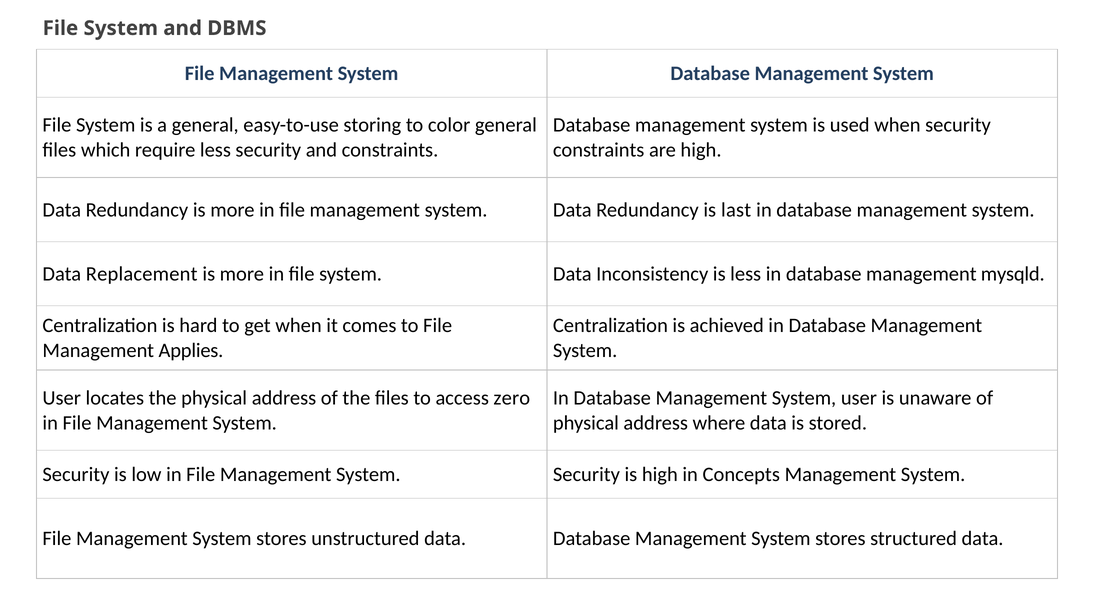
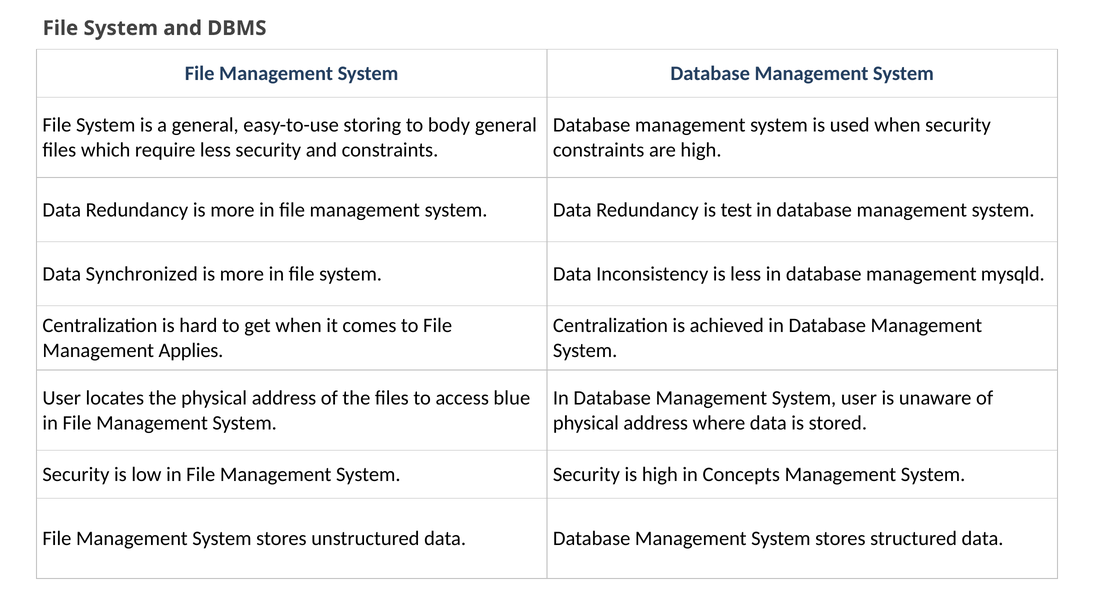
color: color -> body (449, 125)
last: last -> test (736, 210)
Replacement: Replacement -> Synchronized (142, 274)
zero: zero -> blue (512, 398)
